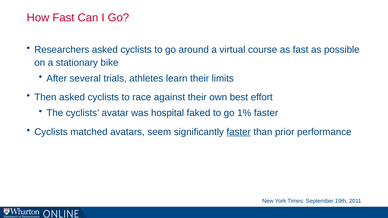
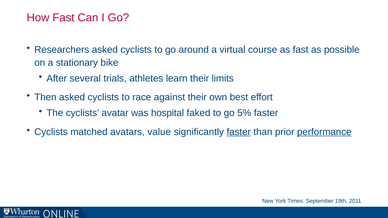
1%: 1% -> 5% (244, 113)
seem: seem -> value (159, 132)
performance underline: none -> present (324, 132)
